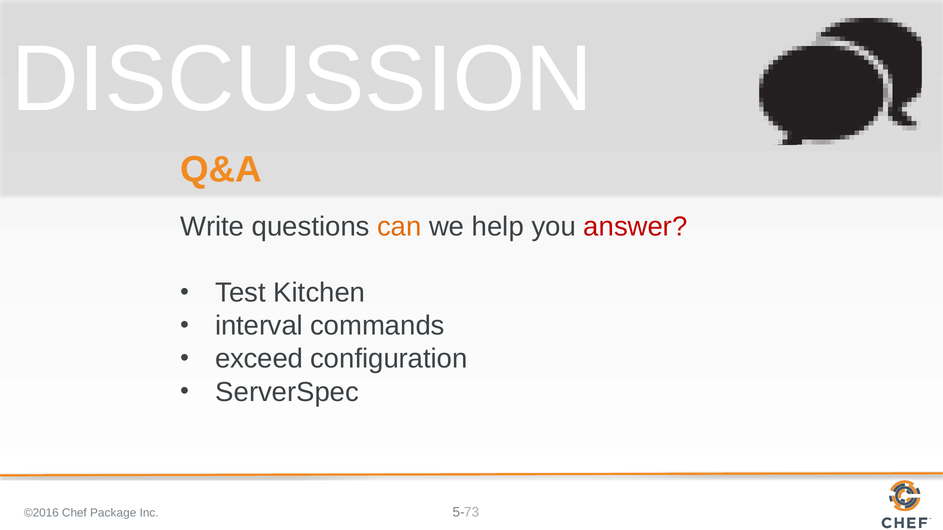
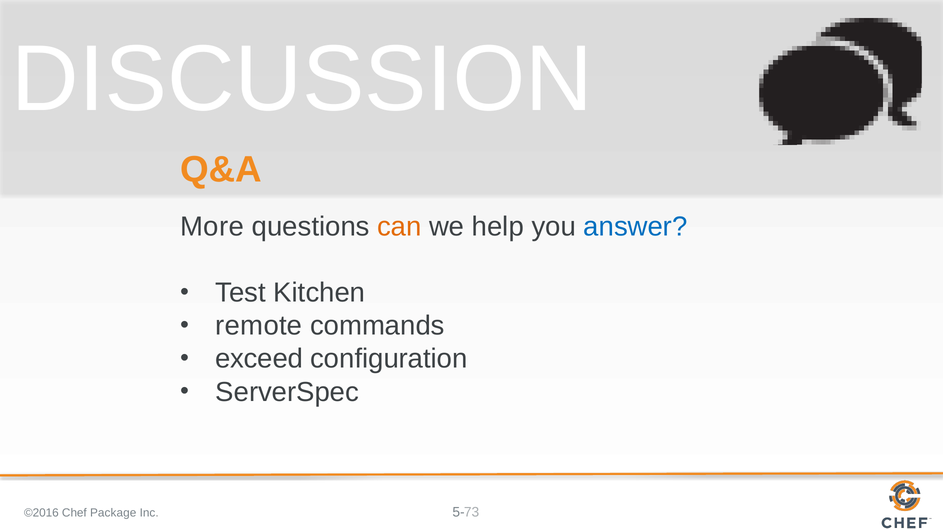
Write: Write -> More (212, 227)
answer colour: red -> blue (635, 227)
interval: interval -> remote (259, 326)
